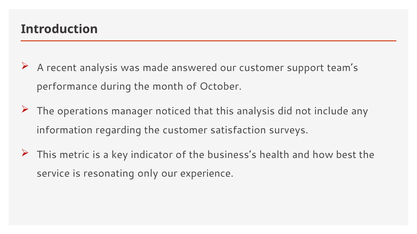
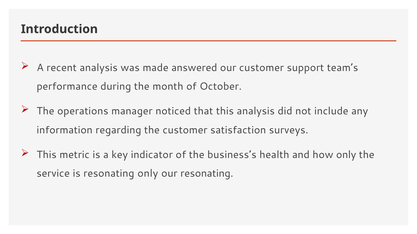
how best: best -> only (346, 155)
our experience: experience -> resonating (207, 174)
